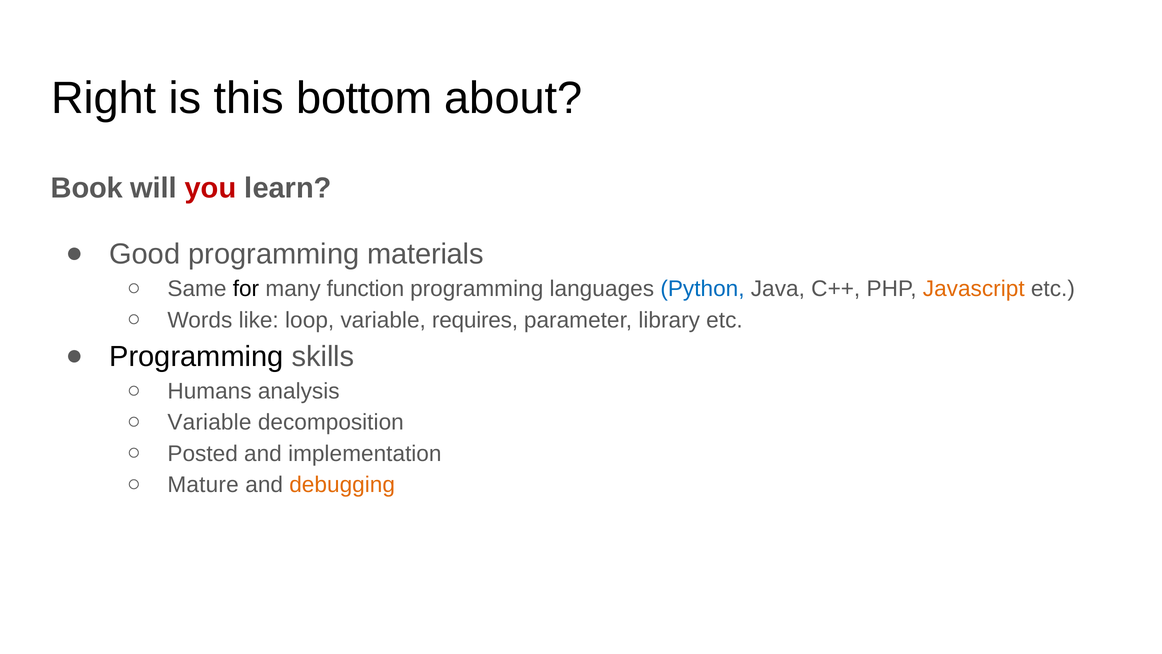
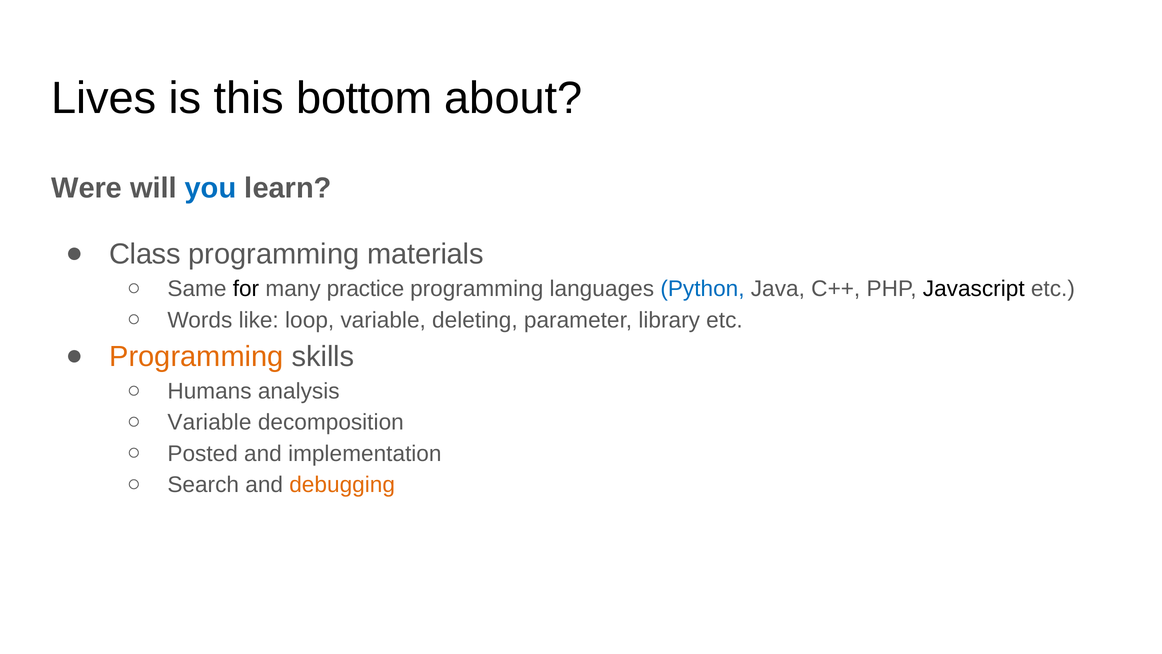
Right: Right -> Lives (104, 98)
Book: Book -> Were (87, 188)
you colour: red -> blue (211, 188)
Good: Good -> Class (145, 254)
function: function -> practice (365, 289)
Javascript colour: orange -> black (974, 289)
requires: requires -> deleting (475, 320)
Programming colour: black -> orange (196, 357)
Mature: Mature -> Search (203, 485)
